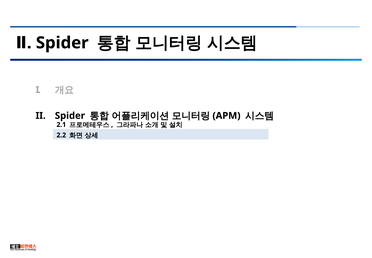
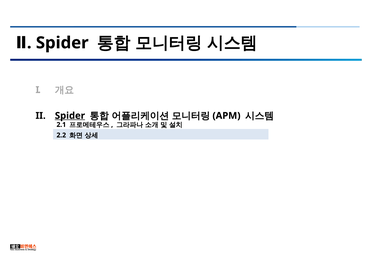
Spider underline: none -> present (70, 115)
